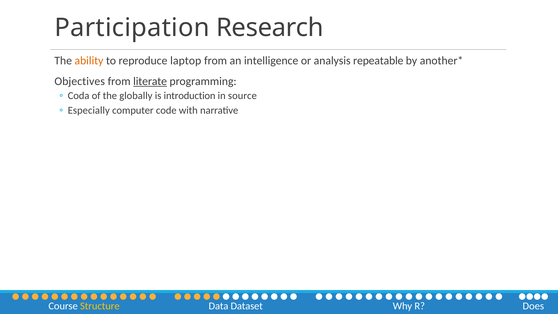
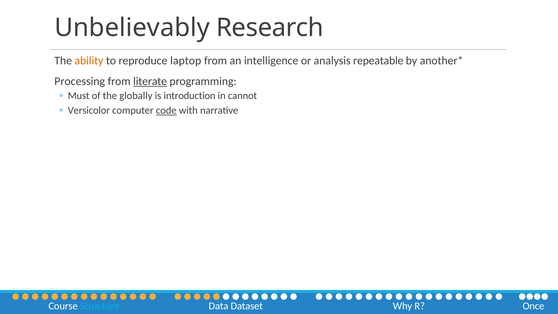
Participation: Participation -> Unbelievably (132, 28)
Objectives: Objectives -> Processing (80, 81)
Coda: Coda -> Must (79, 96)
source: source -> cannot (243, 96)
Especially: Especially -> Versicolor (89, 110)
code underline: none -> present (166, 110)
Structure colour: yellow -> light blue (100, 306)
Does: Does -> Once (533, 306)
